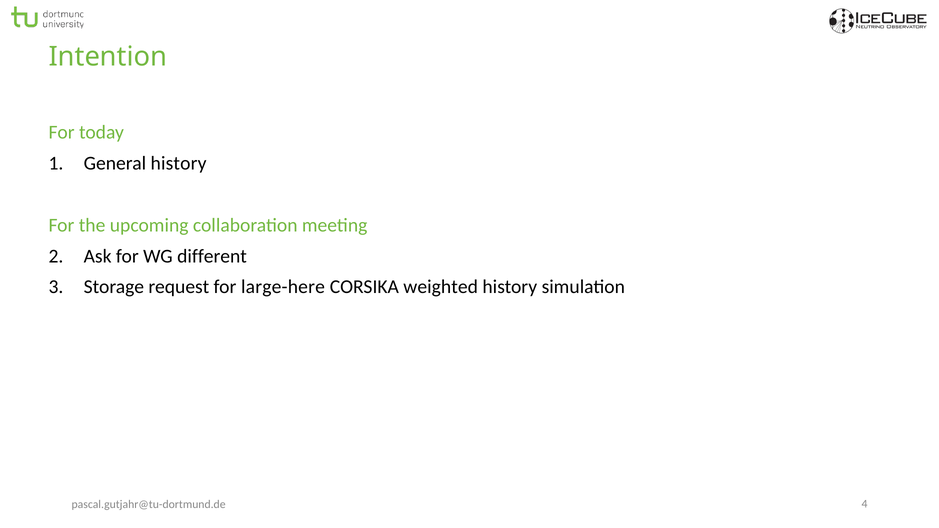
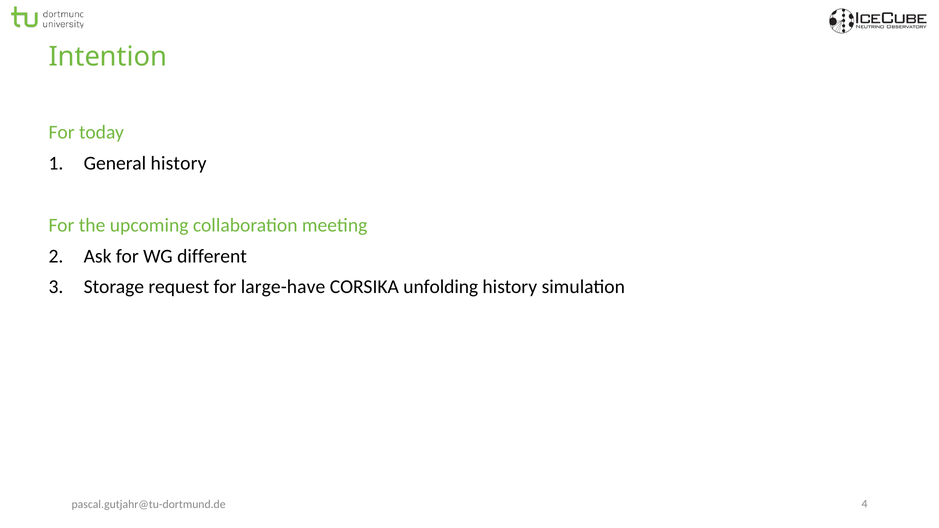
large-here: large-here -> large-have (283, 287)
weighted: weighted -> unfolding (441, 287)
